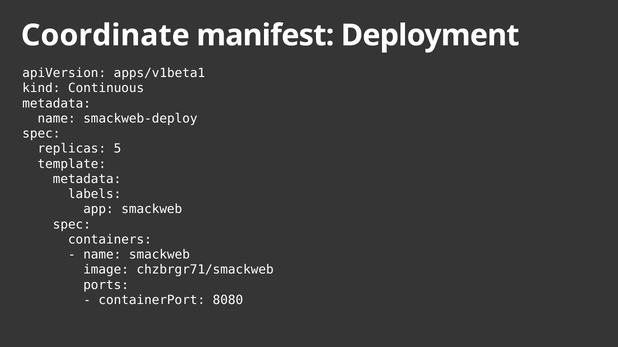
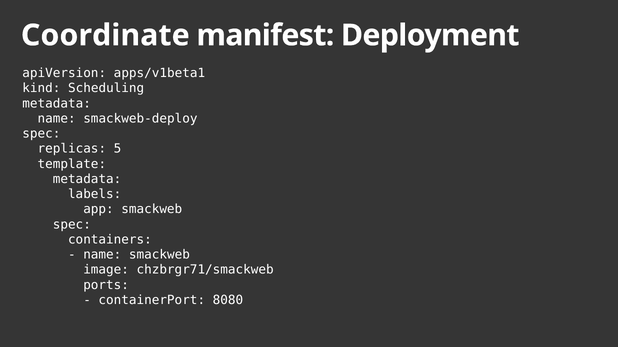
Continuous: Continuous -> Scheduling (106, 88)
